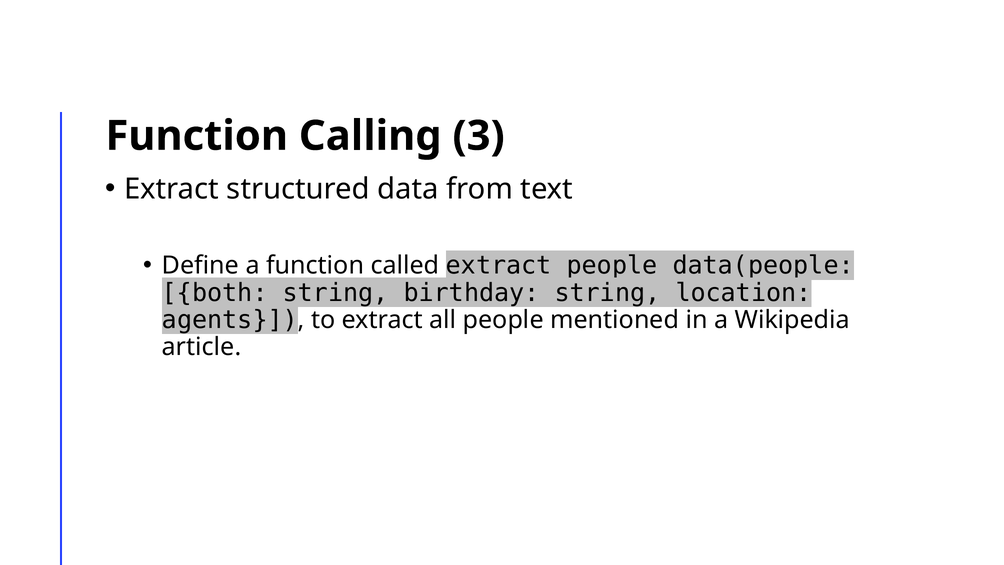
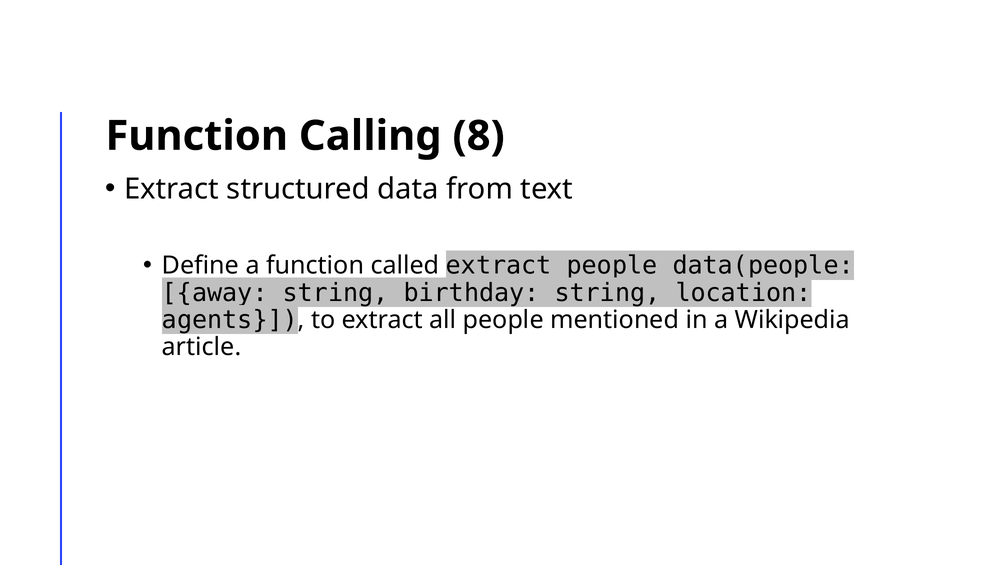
3: 3 -> 8 (479, 136)
both: both -> away (215, 293)
